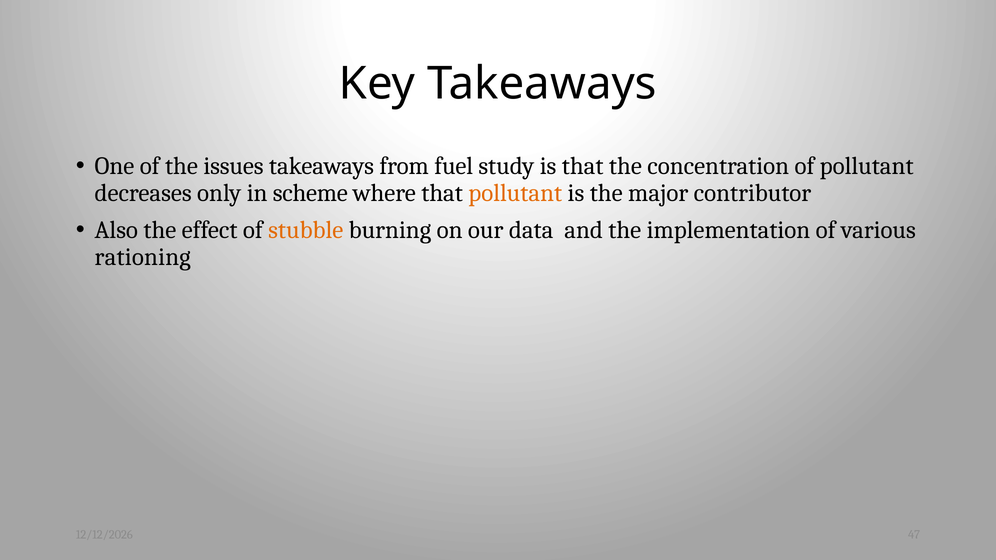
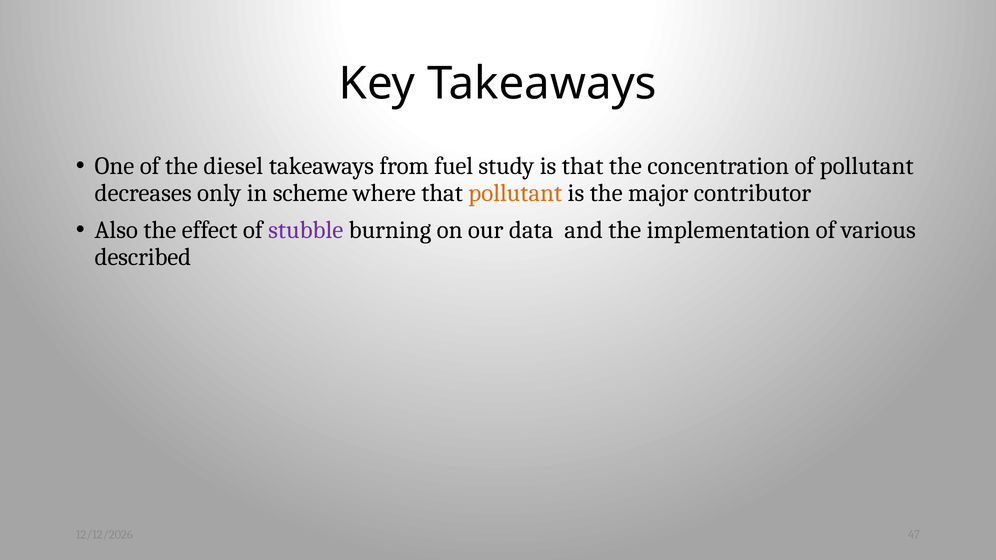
issues: issues -> diesel (233, 166)
stubble colour: orange -> purple (306, 230)
rationing: rationing -> described (143, 257)
